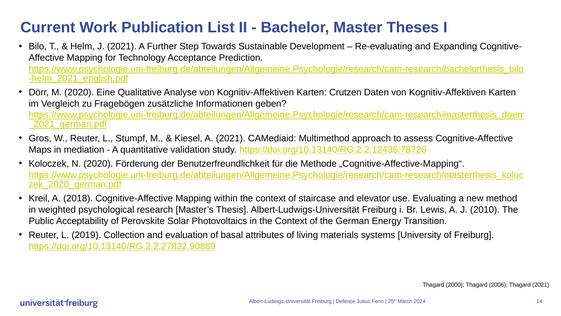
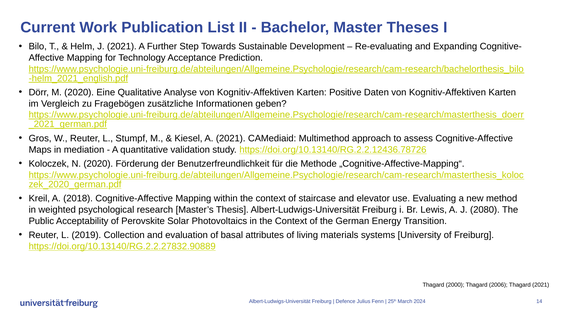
Crutzen: Crutzen -> Positive (345, 92)
2010: 2010 -> 2080 (485, 209)
